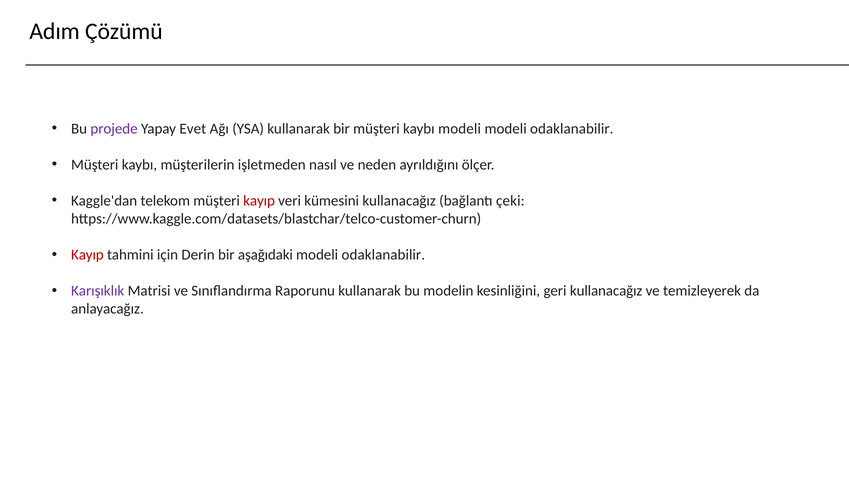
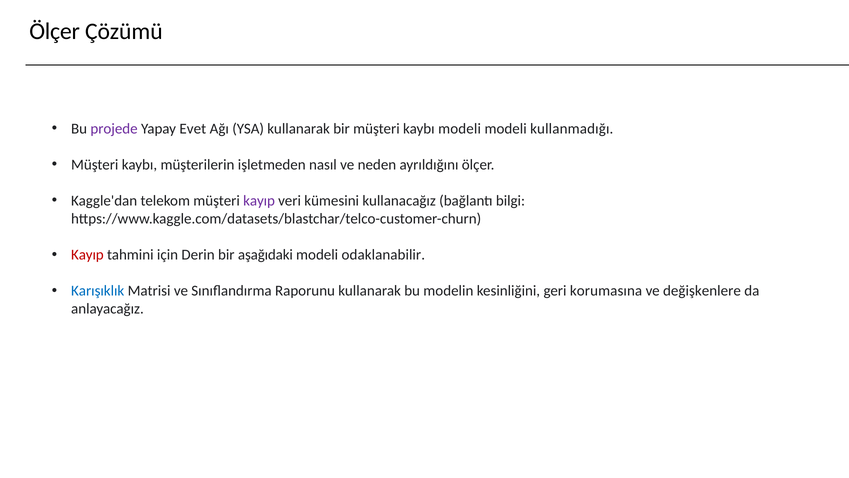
Adım: Adım -> Ölçer (55, 31)
odaklanabilir: odaklanabilir -> kullanmadığı (572, 128)
kayıp colour: red -> purple (259, 201)
çeki: çeki -> bilgi (511, 201)
Karışıklık colour: purple -> blue (98, 291)
geri kullanacağız: kullanacağız -> korumasına (606, 291)
temizleyerek: temizleyerek -> değişkenlere (702, 291)
